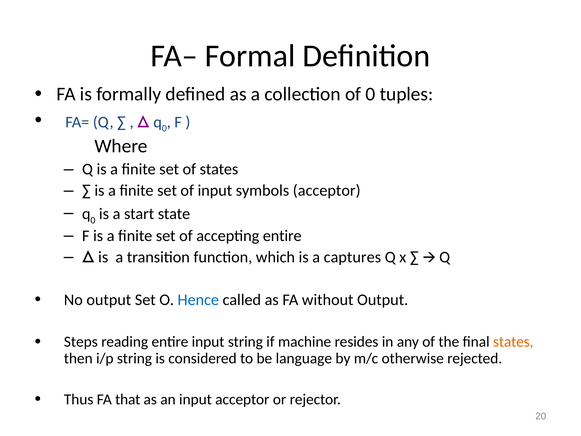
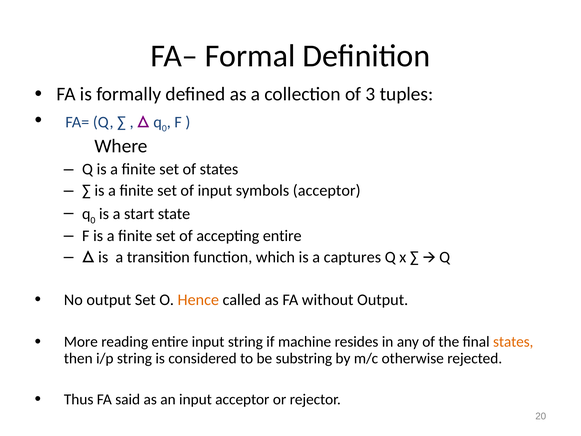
of 0: 0 -> 3 (370, 94)
Hence colour: blue -> orange (198, 300)
Steps: Steps -> More (81, 342)
language: language -> substring (304, 358)
that: that -> said (128, 399)
